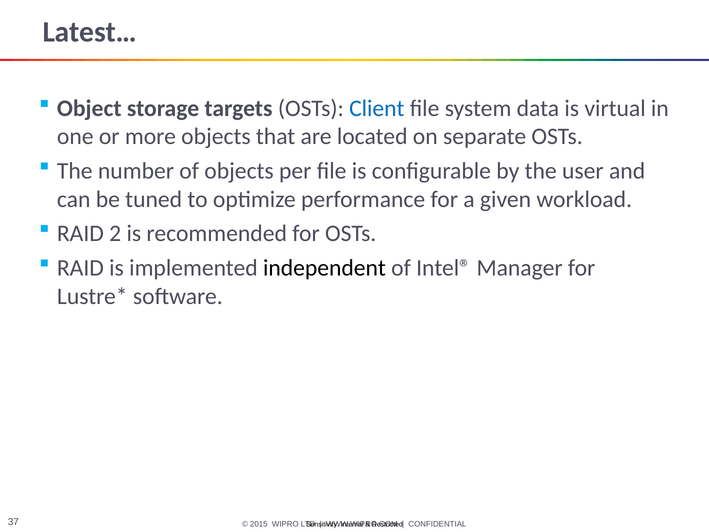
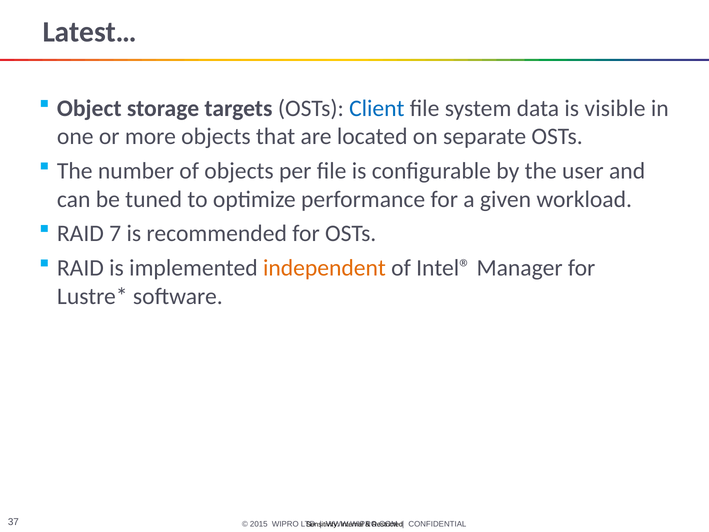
virtual: virtual -> visible (615, 108)
2: 2 -> 7 (115, 233)
independent colour: black -> orange (324, 268)
